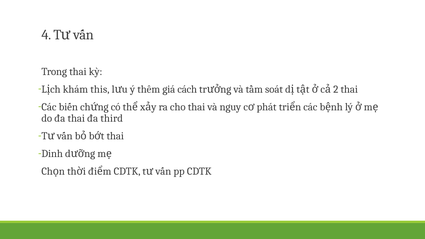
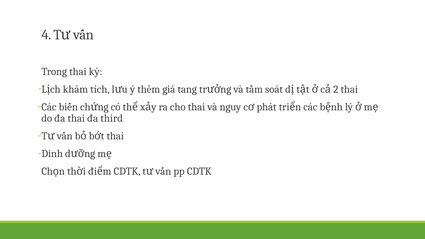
this: this -> tích (100, 89)
cách: cách -> tang (187, 89)
